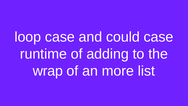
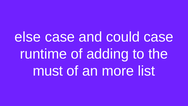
loop: loop -> else (28, 37)
wrap: wrap -> must (48, 71)
